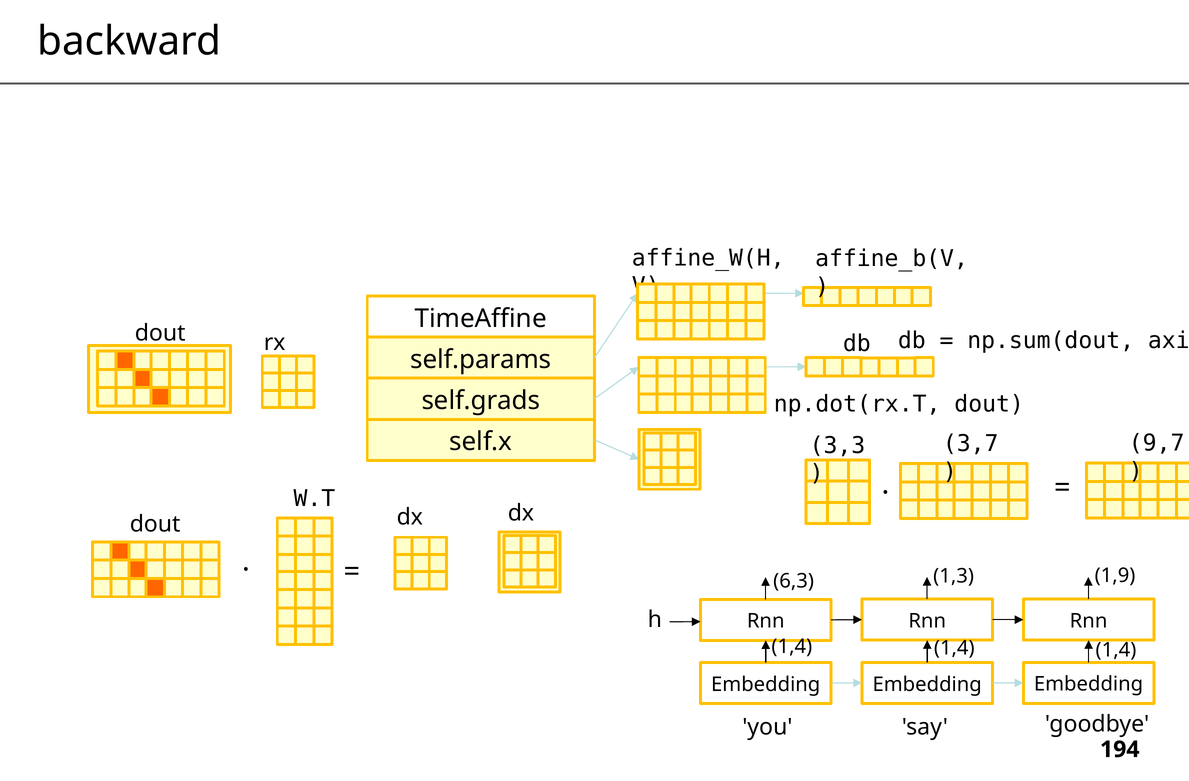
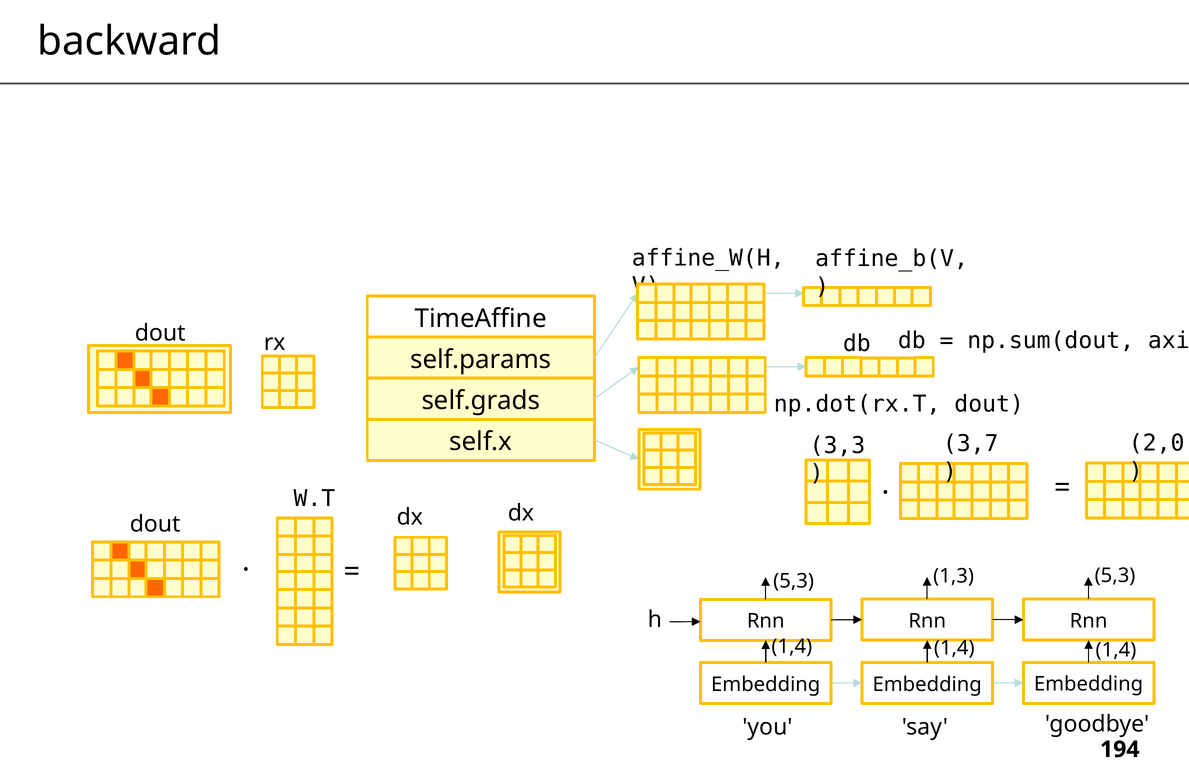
9,7: 9,7 -> 2,0 (1157, 443)
6,3: 6,3 -> 5,3 (794, 581)
1,3 1,9: 1,9 -> 5,3 (1115, 575)
